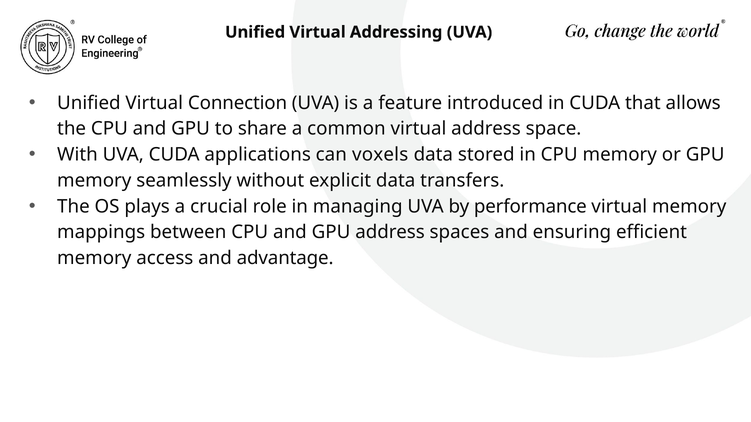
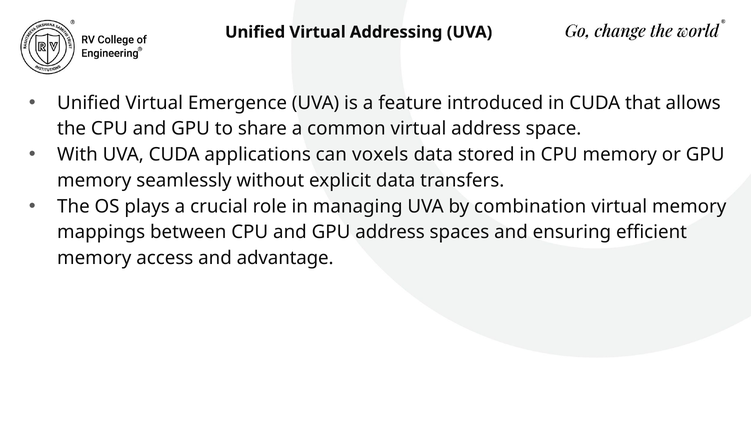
Connection: Connection -> Emergence (238, 103)
performance: performance -> combination (530, 207)
